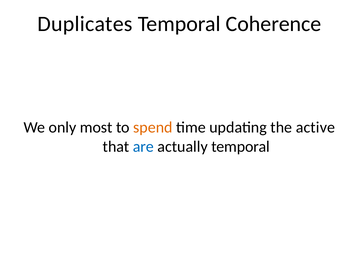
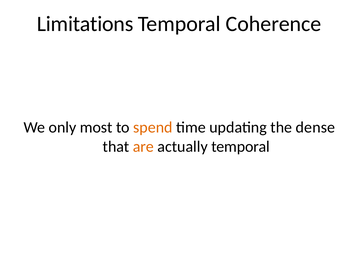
Duplicates: Duplicates -> Limitations (85, 24)
active: active -> dense (315, 127)
are colour: blue -> orange (143, 147)
